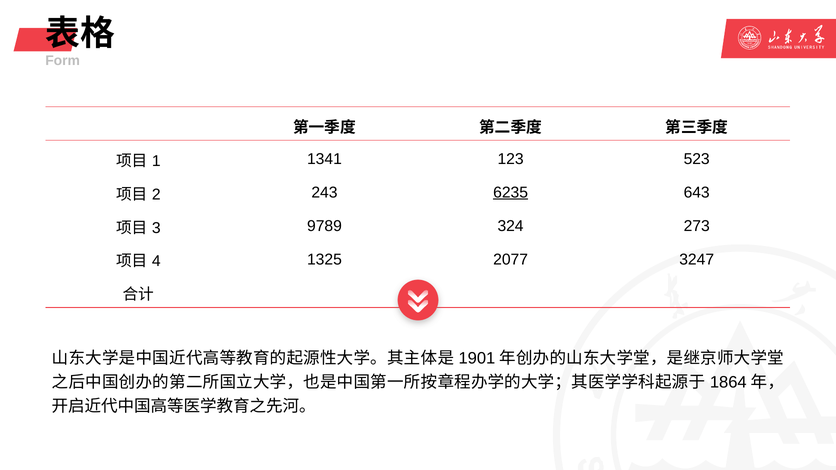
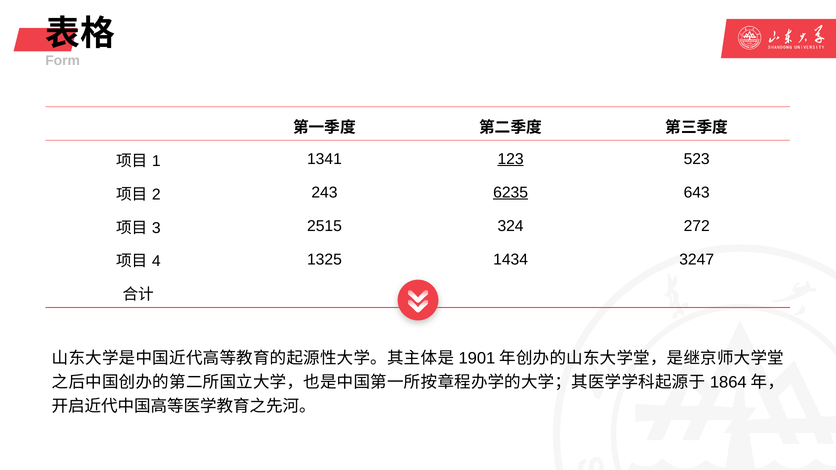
123 underline: none -> present (511, 159)
9789: 9789 -> 2515 (324, 226)
273: 273 -> 272 (697, 226)
2077: 2077 -> 1434 (511, 260)
